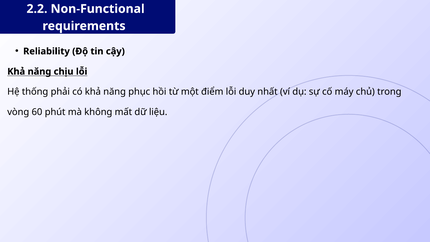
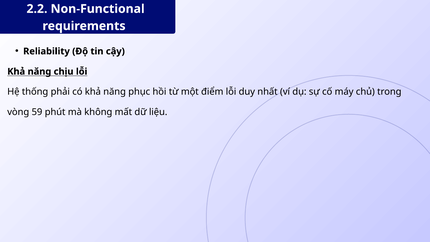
60: 60 -> 59 (37, 112)
